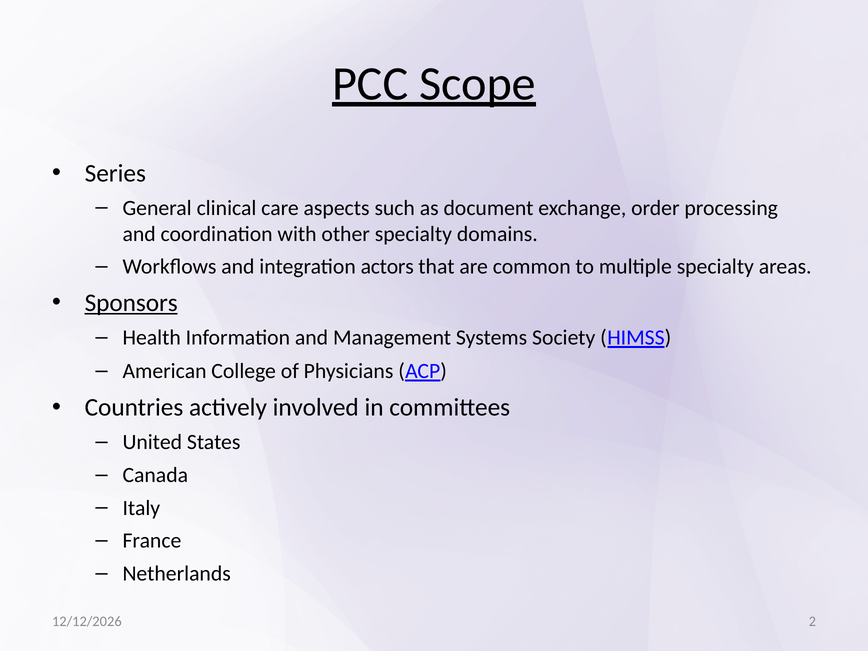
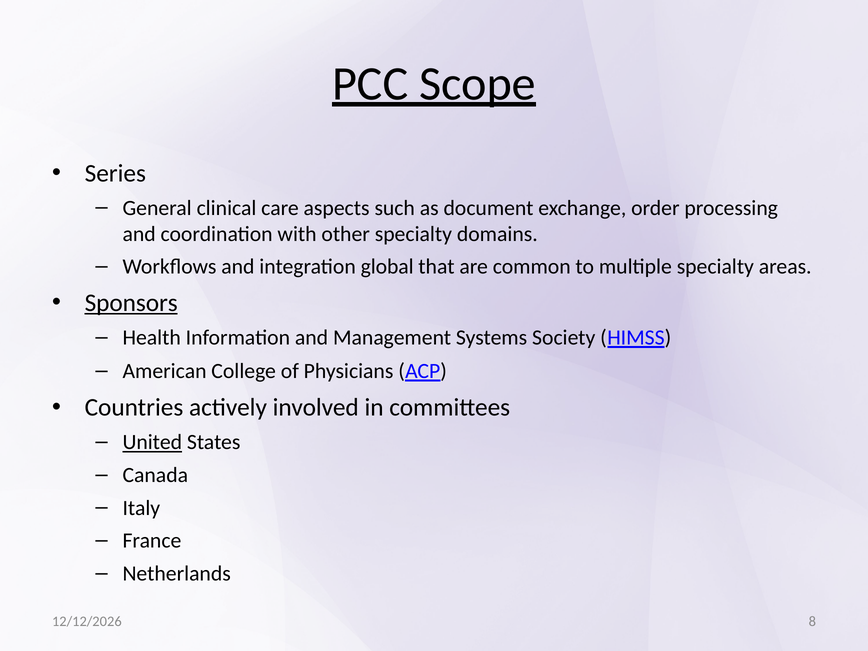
actors: actors -> global (387, 267)
United underline: none -> present (152, 442)
2: 2 -> 8 (812, 622)
